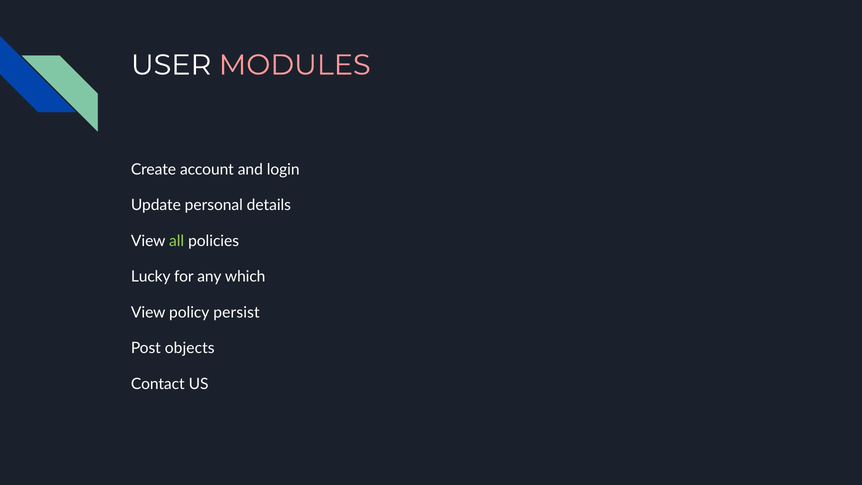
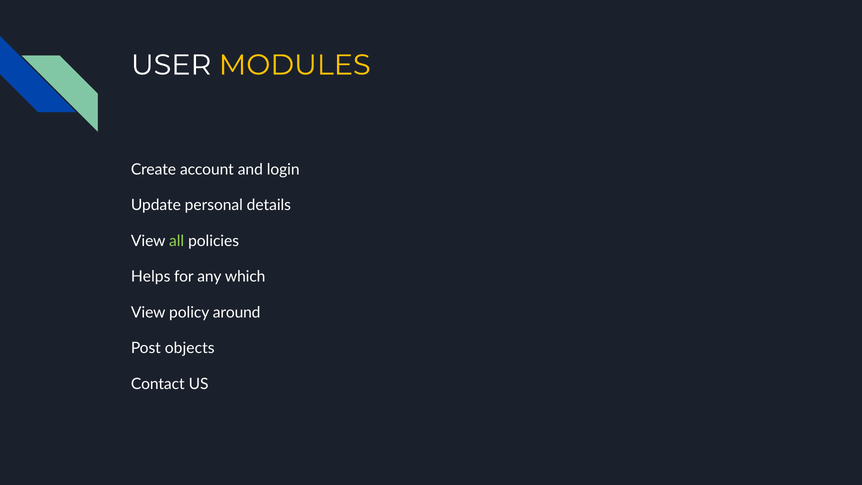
MODULES colour: pink -> yellow (295, 65)
Lucky: Lucky -> Helps (151, 277)
persist: persist -> around (237, 312)
